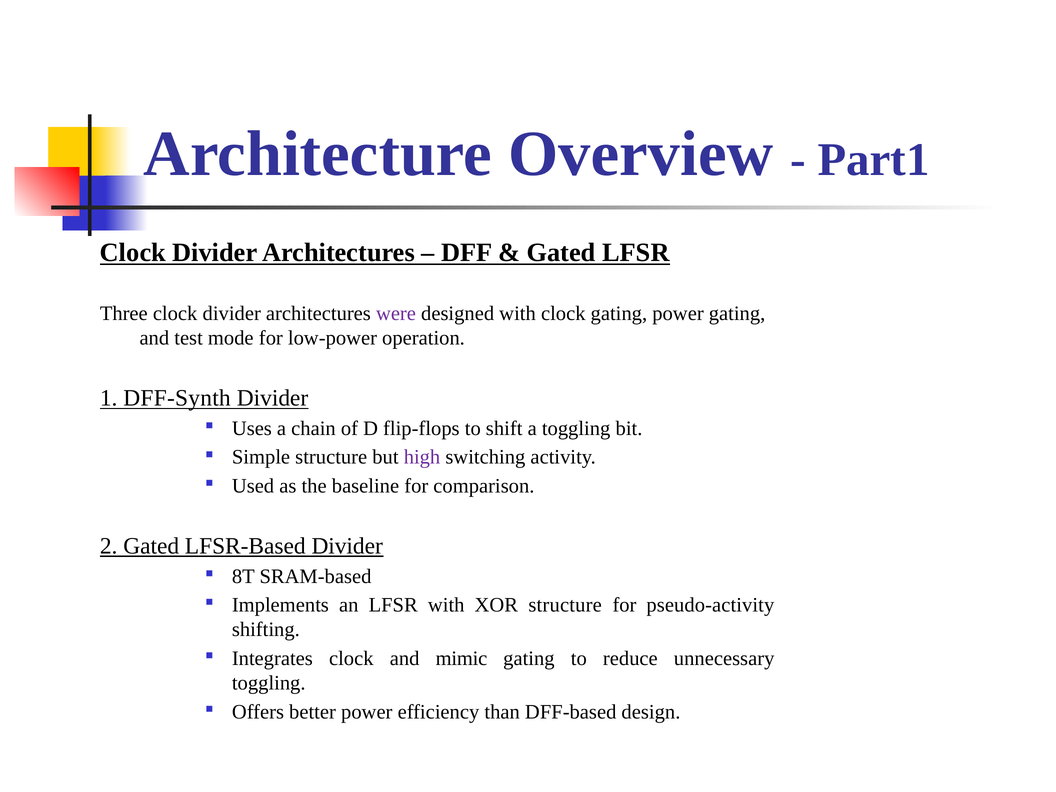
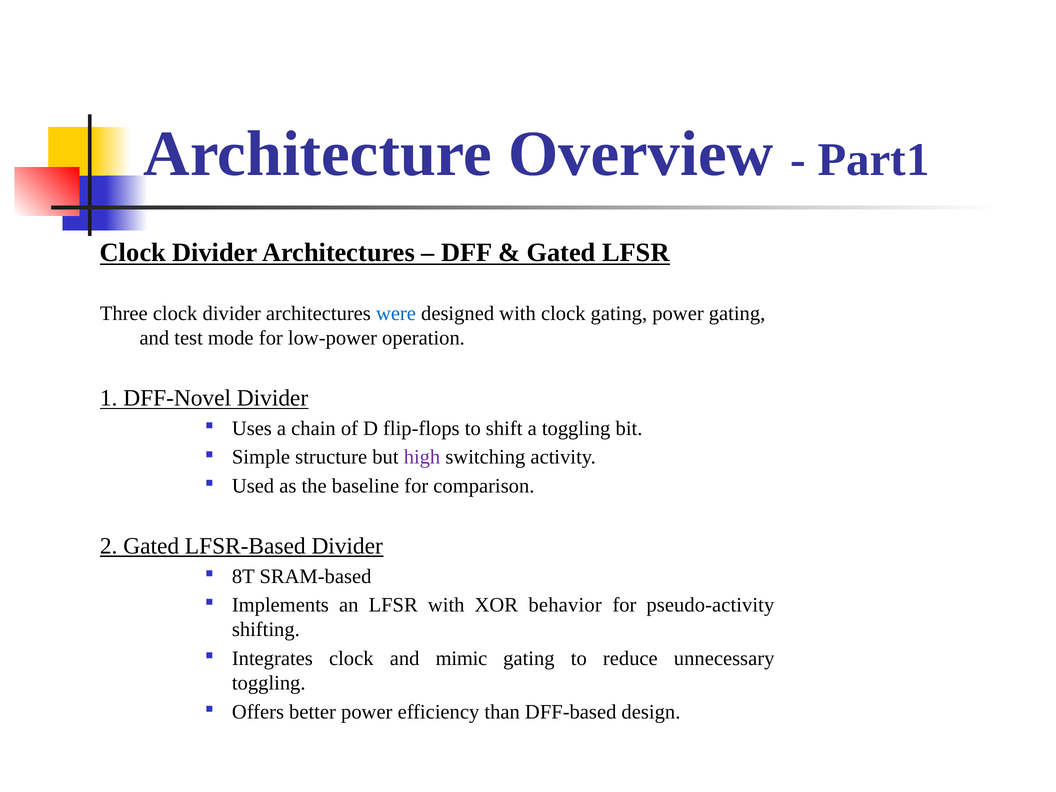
were colour: purple -> blue (396, 313)
DFF-Synth: DFF-Synth -> DFF-Novel (177, 398)
XOR structure: structure -> behavior (565, 605)
